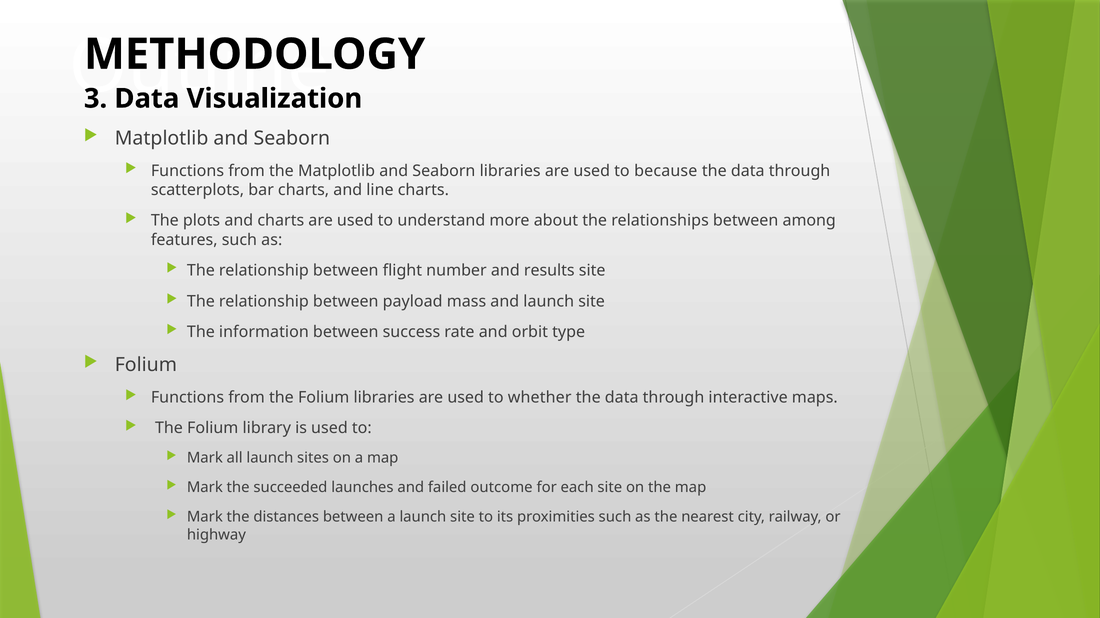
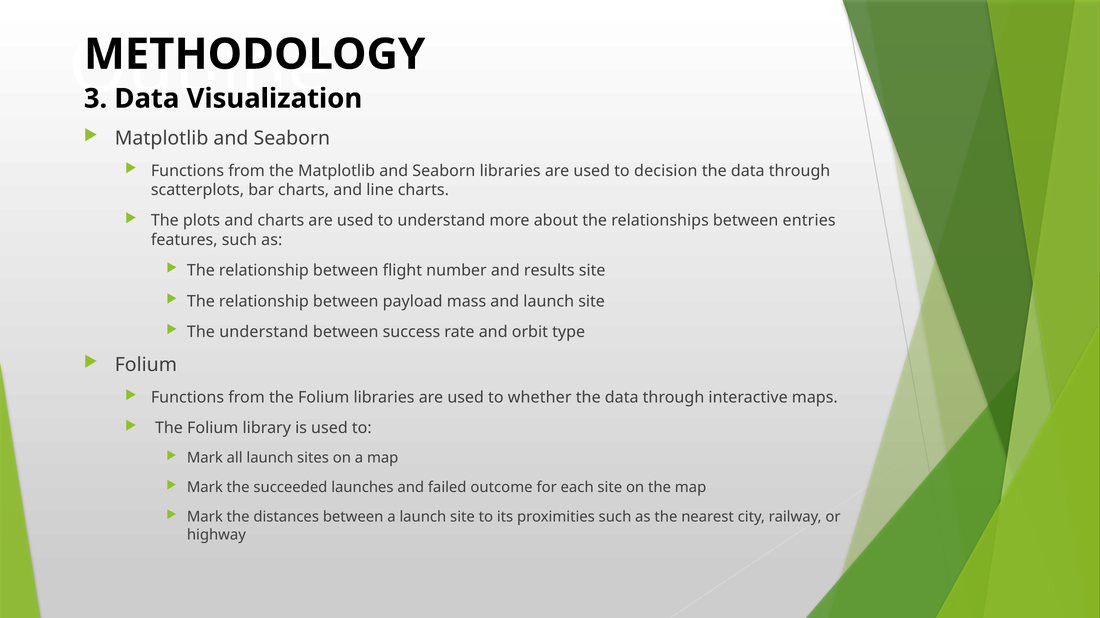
because: because -> decision (666, 171)
among: among -> entries (809, 221)
The information: information -> understand (264, 332)
